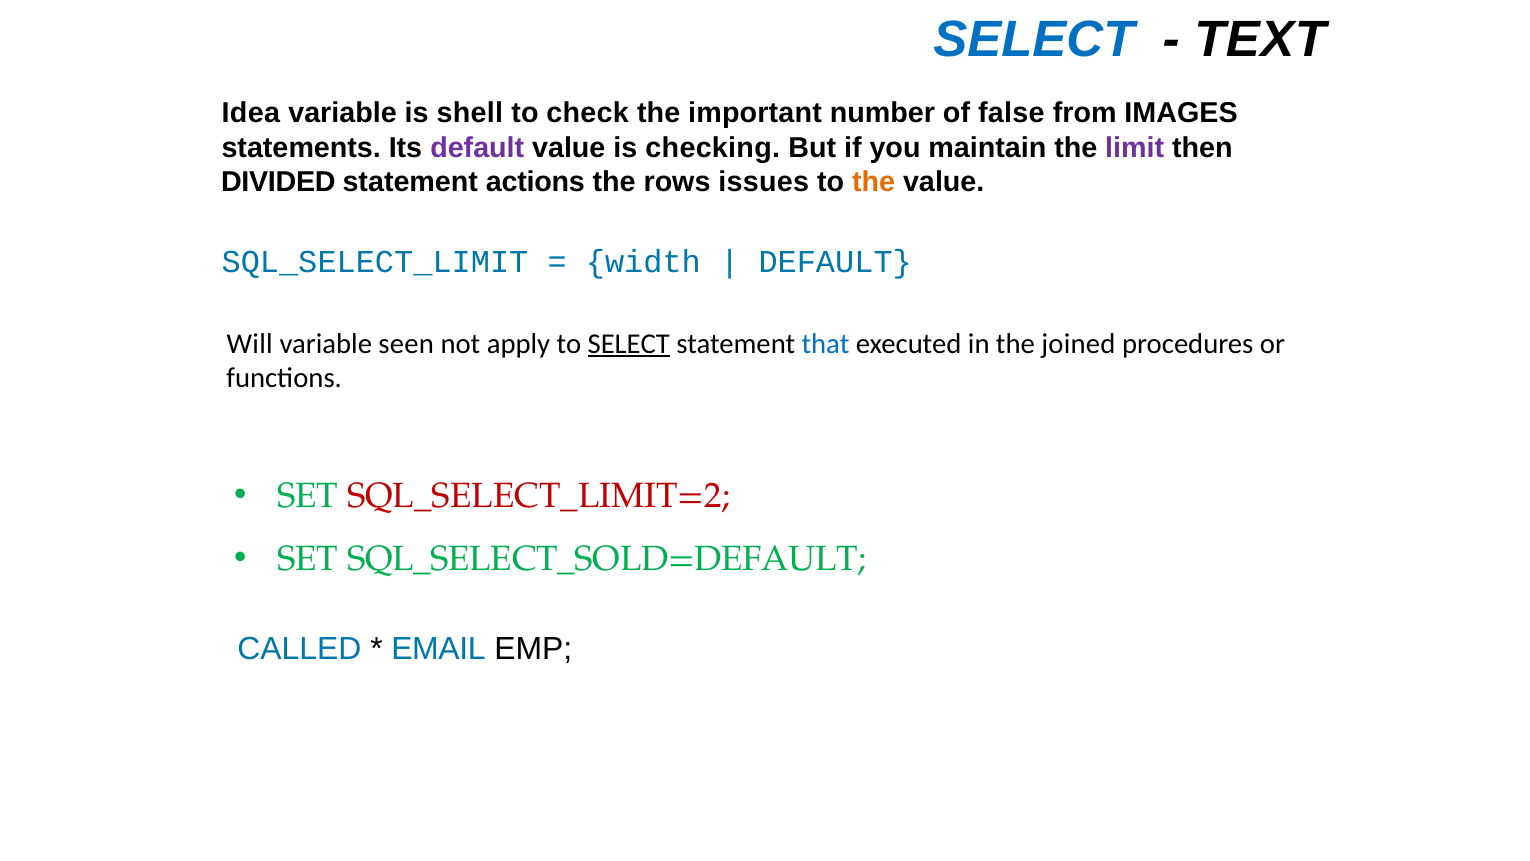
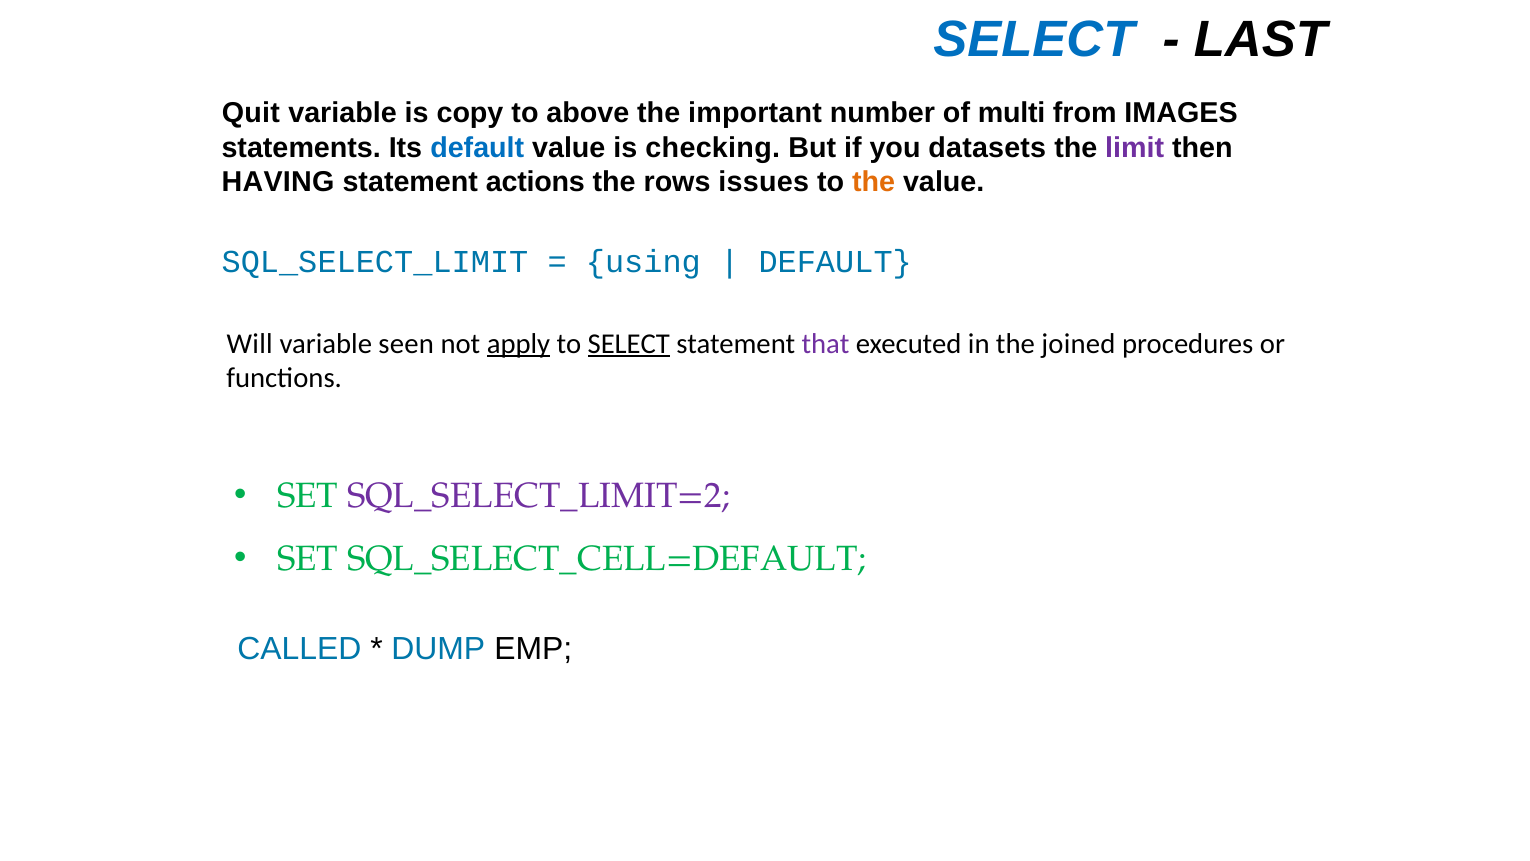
TEXT: TEXT -> LAST (1260, 40)
Idea: Idea -> Quit (251, 113)
shell: shell -> copy (470, 113)
check: check -> above (588, 113)
false: false -> multi (1012, 113)
default colour: purple -> blue (477, 147)
maintain: maintain -> datasets (987, 147)
DIVIDED: DIVIDED -> HAVING (278, 182)
width: width -> using (643, 262)
apply underline: none -> present (518, 343)
that colour: blue -> purple (825, 343)
SQL_SELECT_LIMIT=2 colour: red -> purple (539, 496)
SQL_SELECT_SOLD=DEFAULT: SQL_SELECT_SOLD=DEFAULT -> SQL_SELECT_CELL=DEFAULT (607, 559)
EMAIL: EMAIL -> DUMP (438, 649)
